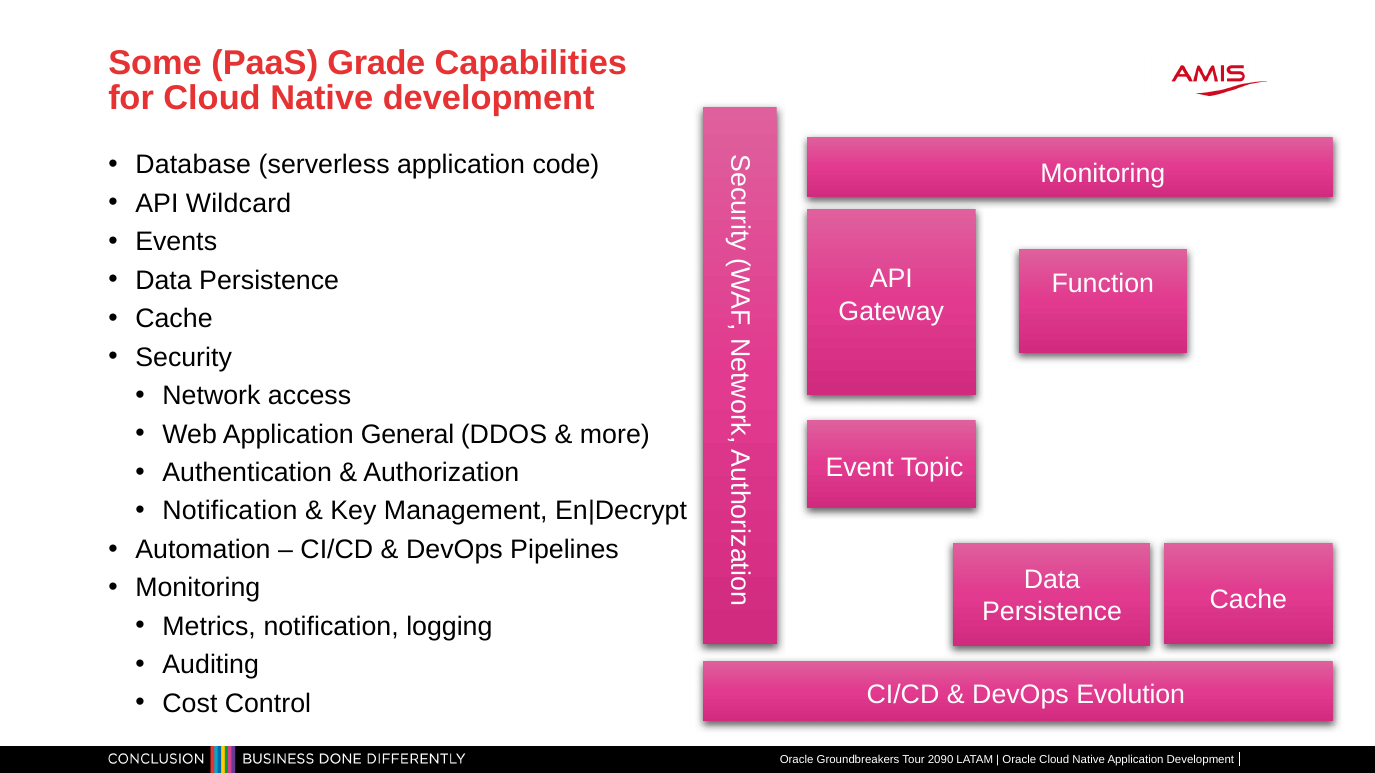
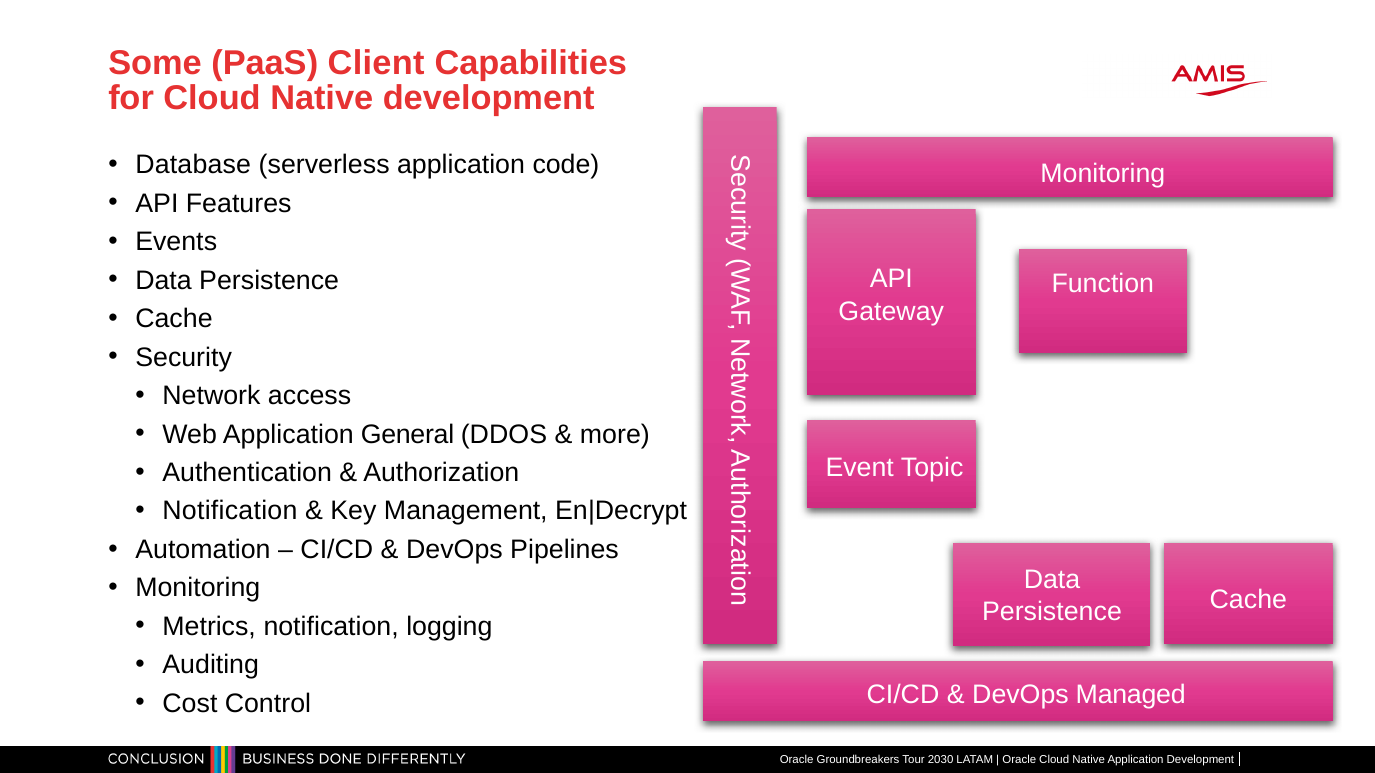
Grade: Grade -> Client (376, 63)
Wildcard: Wildcard -> Features (239, 204)
Evolution: Evolution -> Managed (1131, 695)
2090: 2090 -> 2030 (941, 760)
